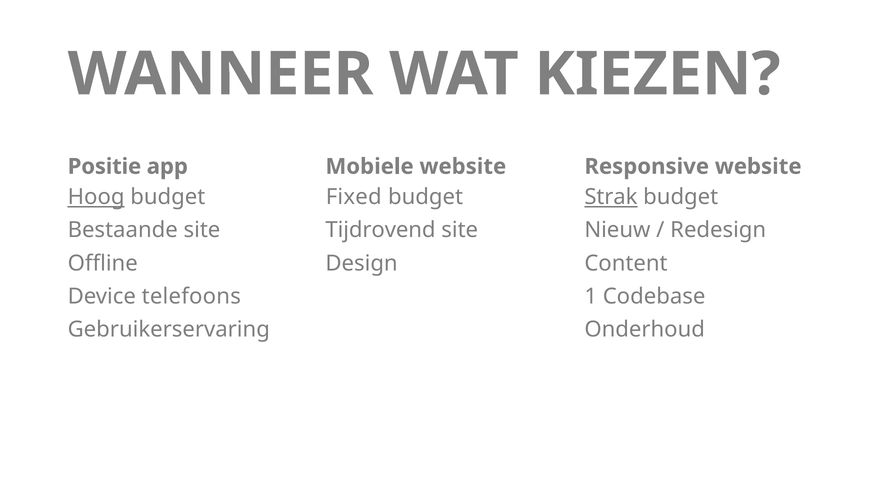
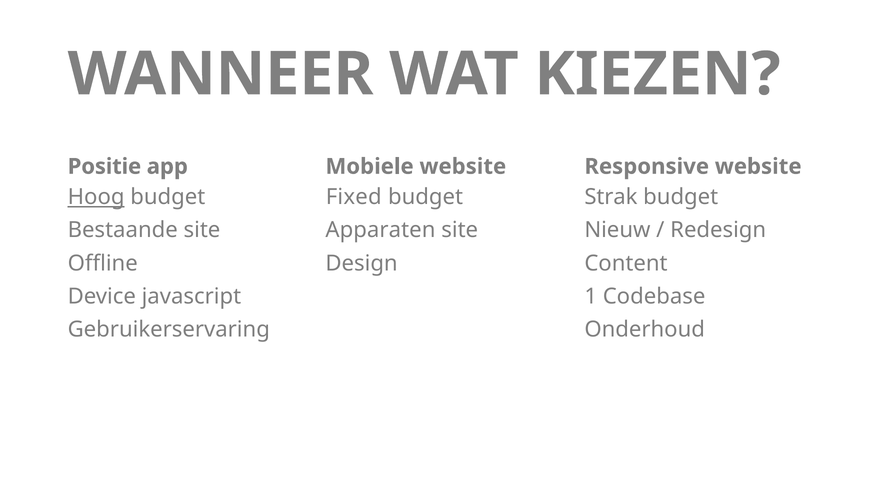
Strak underline: present -> none (611, 197)
Tijdrovend: Tijdrovend -> Apparaten (380, 230)
telefoons: telefoons -> javascript (191, 297)
